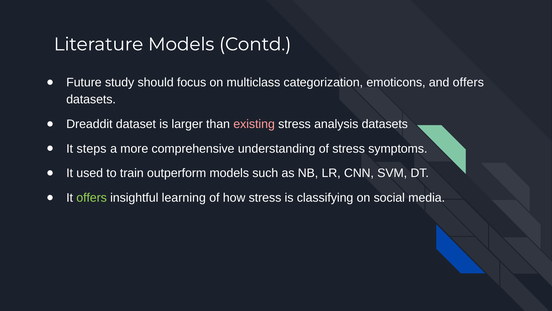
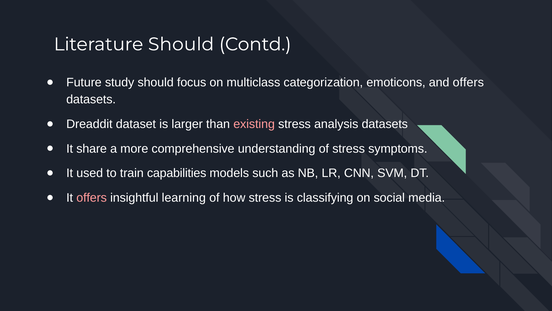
Literature Models: Models -> Should (181, 44)
steps: steps -> share (92, 148)
outperform: outperform -> capabilities (177, 173)
offers colour: light green -> pink (92, 198)
